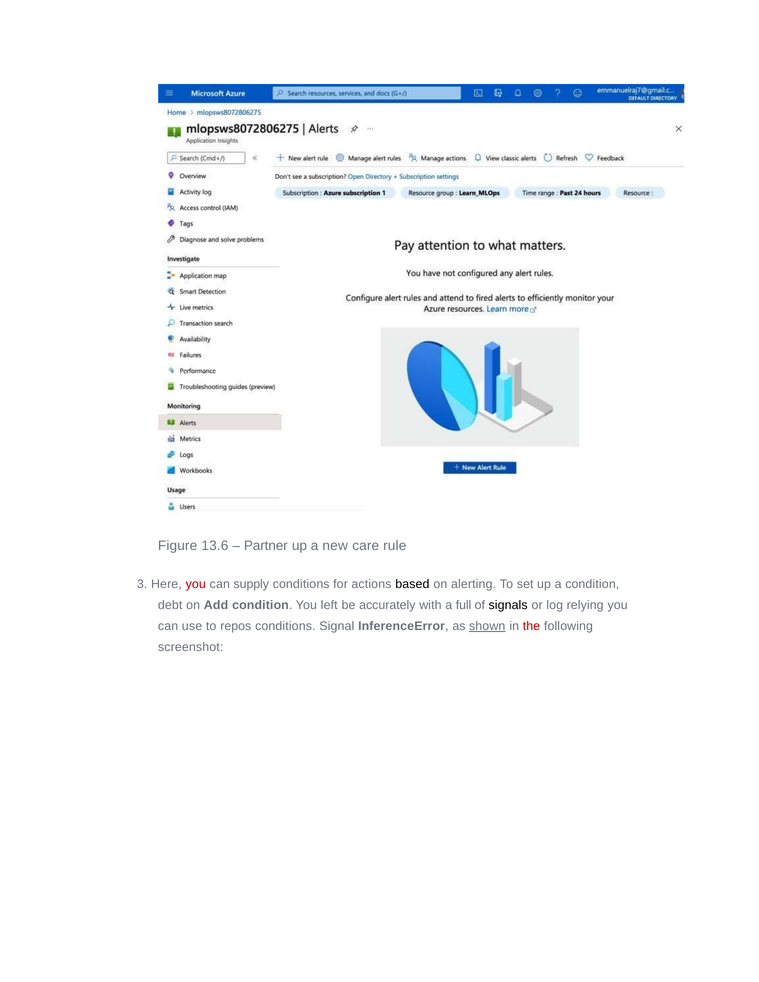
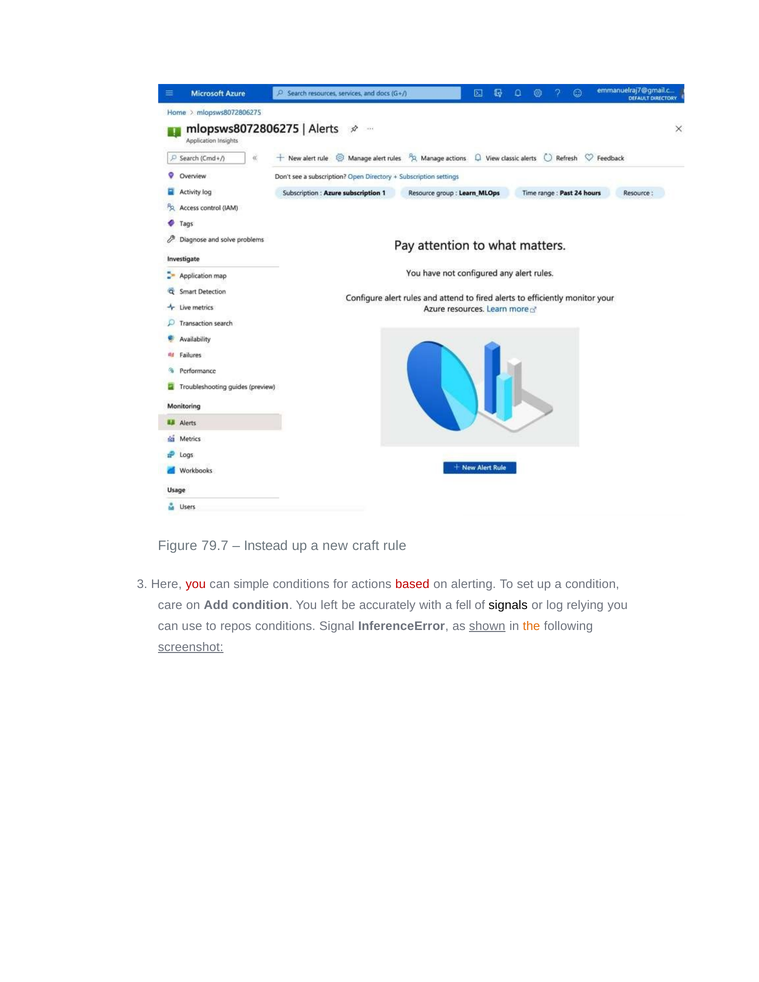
13.6: 13.6 -> 79.7 (215, 546)
Partner: Partner -> Instead (266, 546)
care: care -> craft (366, 546)
supply: supply -> simple (251, 584)
based colour: black -> red (412, 584)
debt: debt -> care (170, 605)
full: full -> fell (464, 605)
the colour: red -> orange (531, 626)
screenshot underline: none -> present (191, 647)
